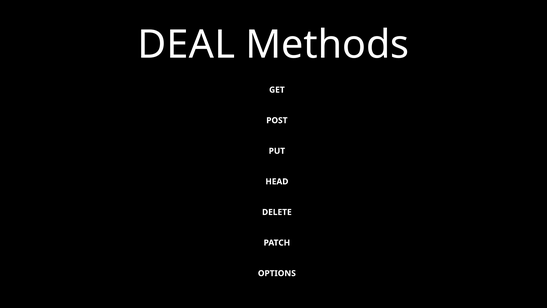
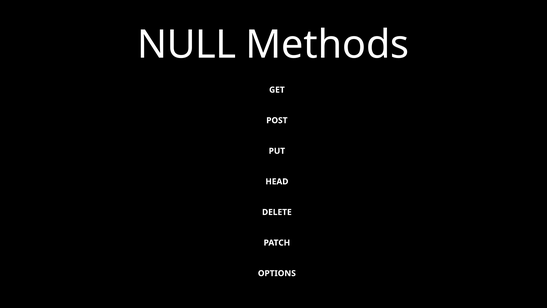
DEAL: DEAL -> NULL (187, 45)
